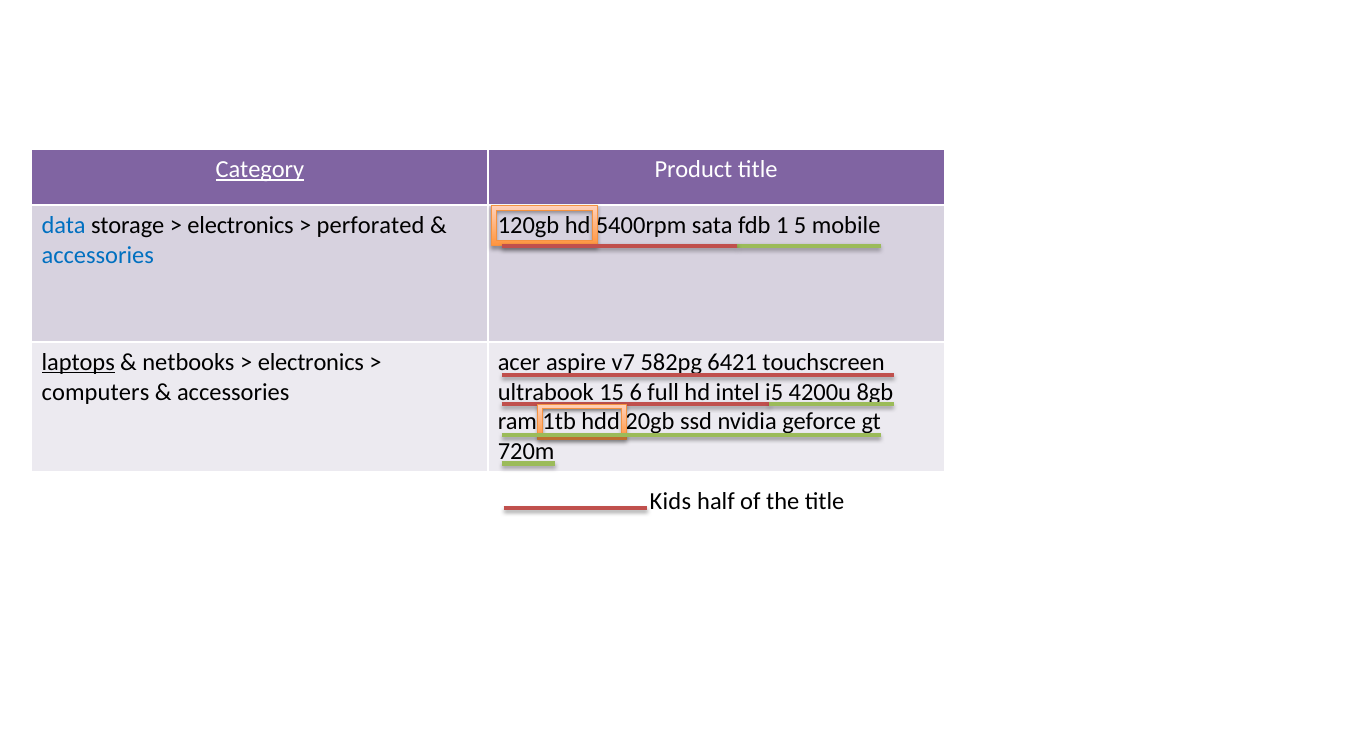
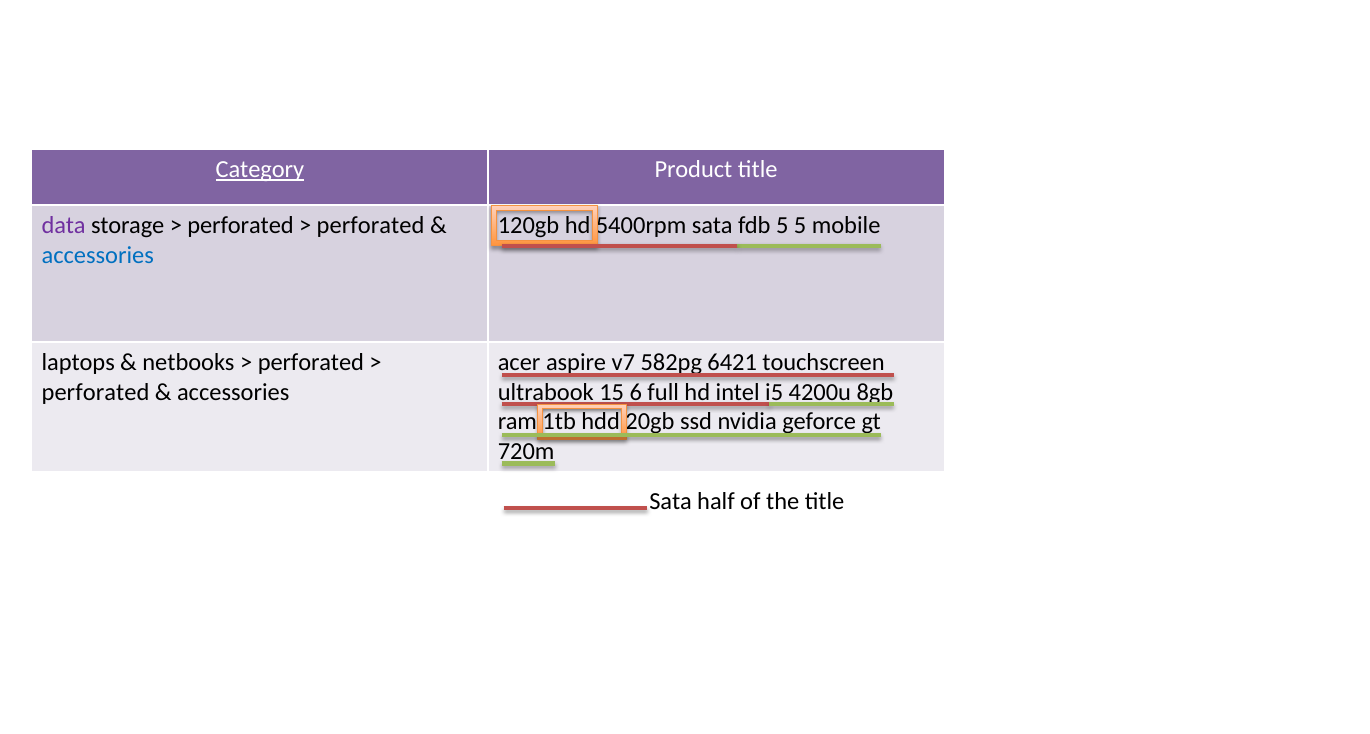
data colour: blue -> purple (64, 225)
electronics: electronics -> perforated (241, 225)
fdb 1: 1 -> 5 (782, 225)
laptops underline: present -> none (78, 362)
electronics: electronics -> perforated (311, 362)
computers: computers -> perforated (95, 392)
Kids: Kids -> Sata (671, 502)
